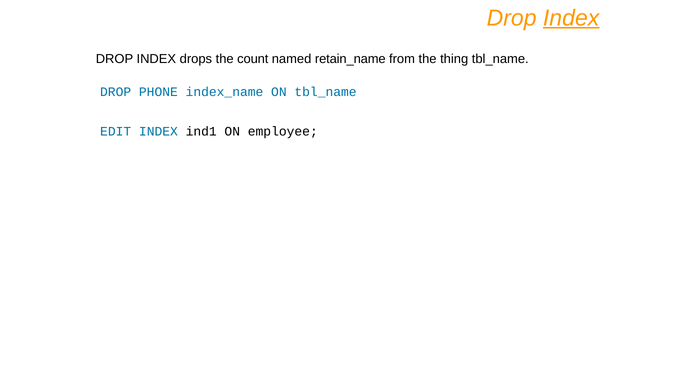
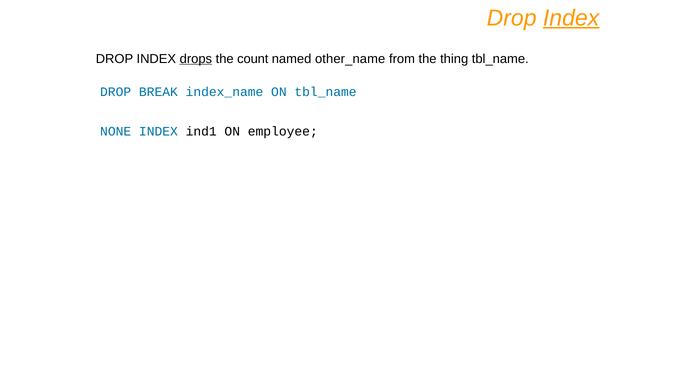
drops underline: none -> present (196, 59)
retain_name: retain_name -> other_name (350, 59)
PHONE: PHONE -> BREAK (158, 92)
EDIT: EDIT -> NONE (116, 131)
